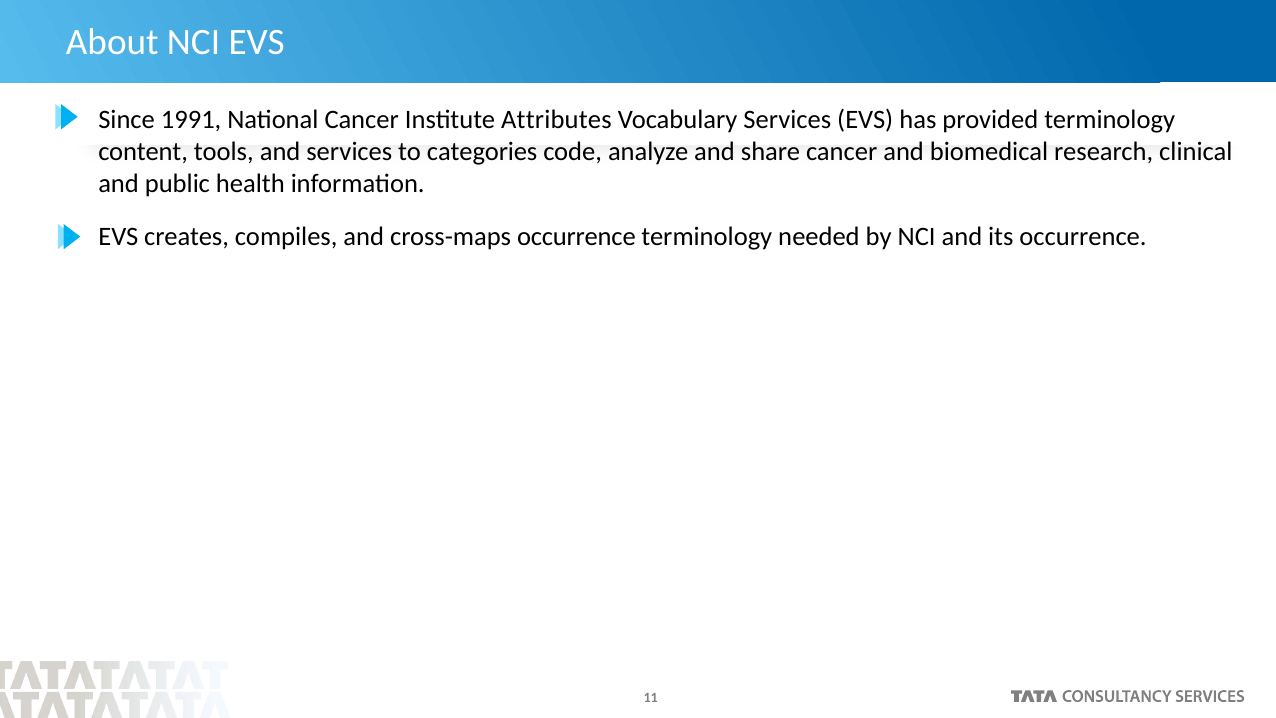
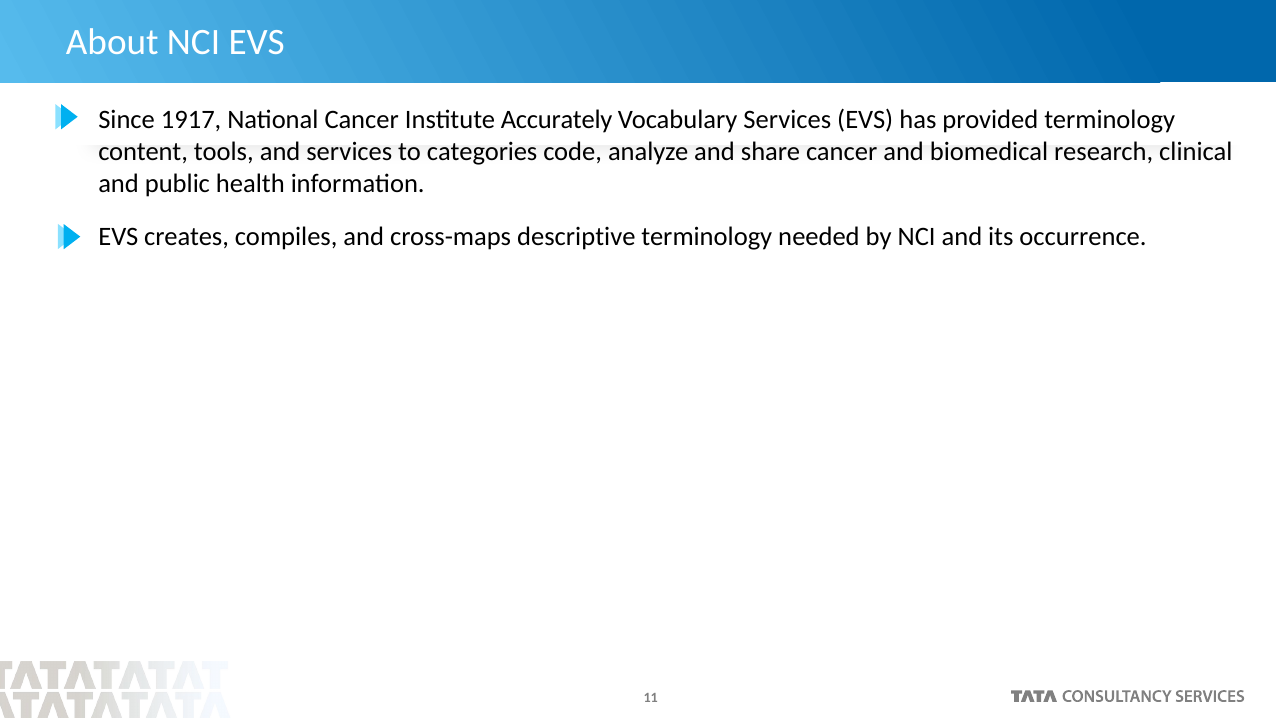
1991: 1991 -> 1917 (191, 119)
Attributes: Attributes -> Accurately (557, 119)
cross-maps occurrence: occurrence -> descriptive (576, 236)
